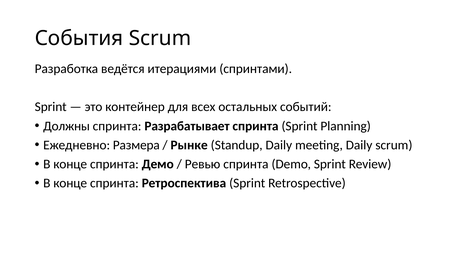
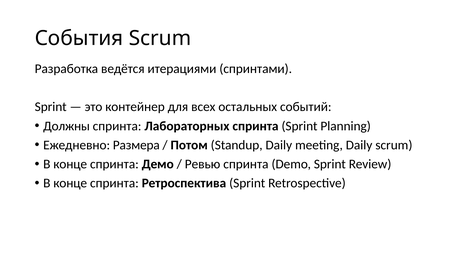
Разрабатывает: Разрабатывает -> Лабораторных (187, 126)
Рынке: Рынке -> Потом (189, 145)
